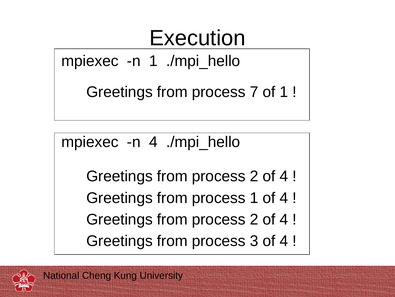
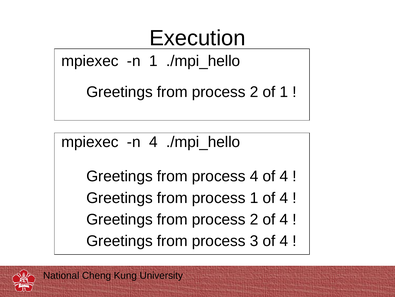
7: 7 -> 2 (254, 92)
2: 2 -> 4 (254, 176)
